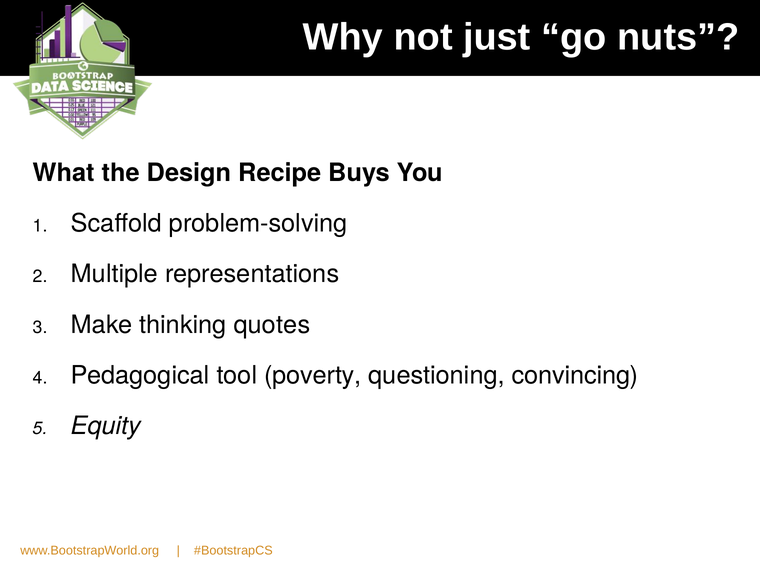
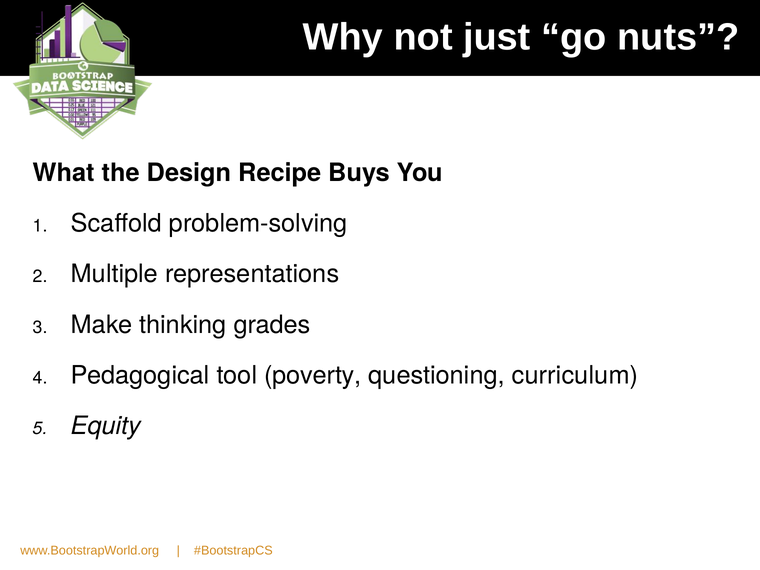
quotes: quotes -> grades (272, 325)
convincing: convincing -> curriculum (575, 375)
